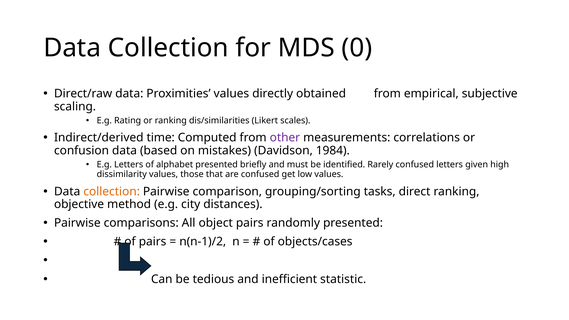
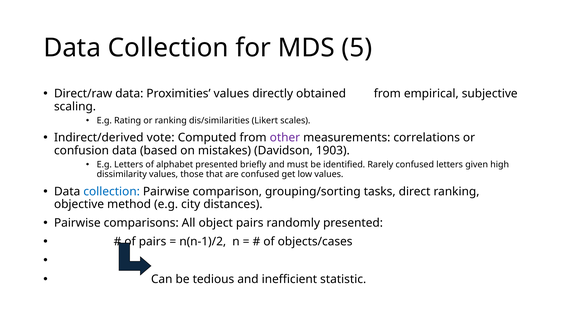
0: 0 -> 5 (357, 48)
time: time -> vote (161, 138)
1984: 1984 -> 1903 (333, 151)
collection colour: orange -> blue (112, 191)
